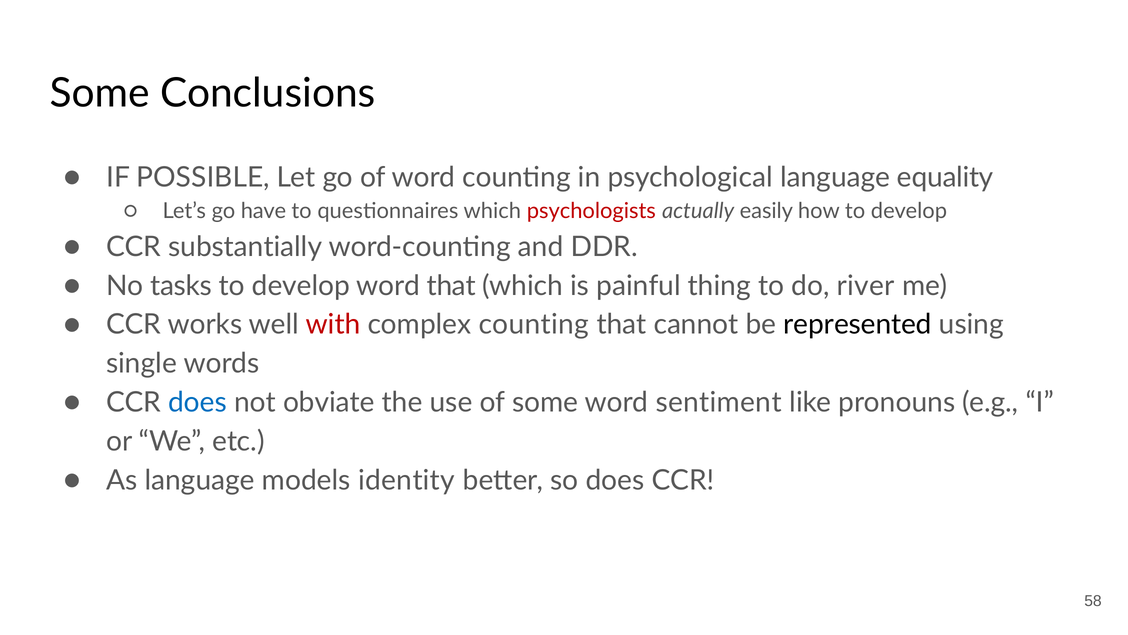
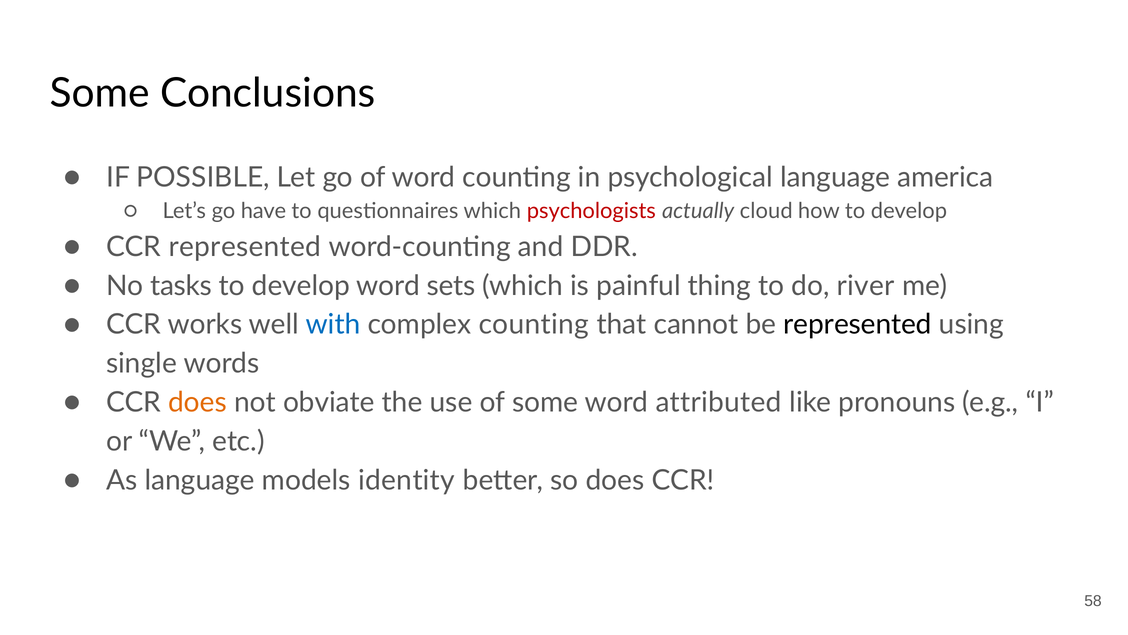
equality: equality -> america (945, 177)
easily: easily -> cloud (766, 211)
CCR substantially: substantially -> represented (245, 247)
word that: that -> sets (451, 286)
with colour: red -> blue (333, 324)
does colour: blue -> orange (198, 402)
sentiment: sentiment -> attributed (719, 402)
